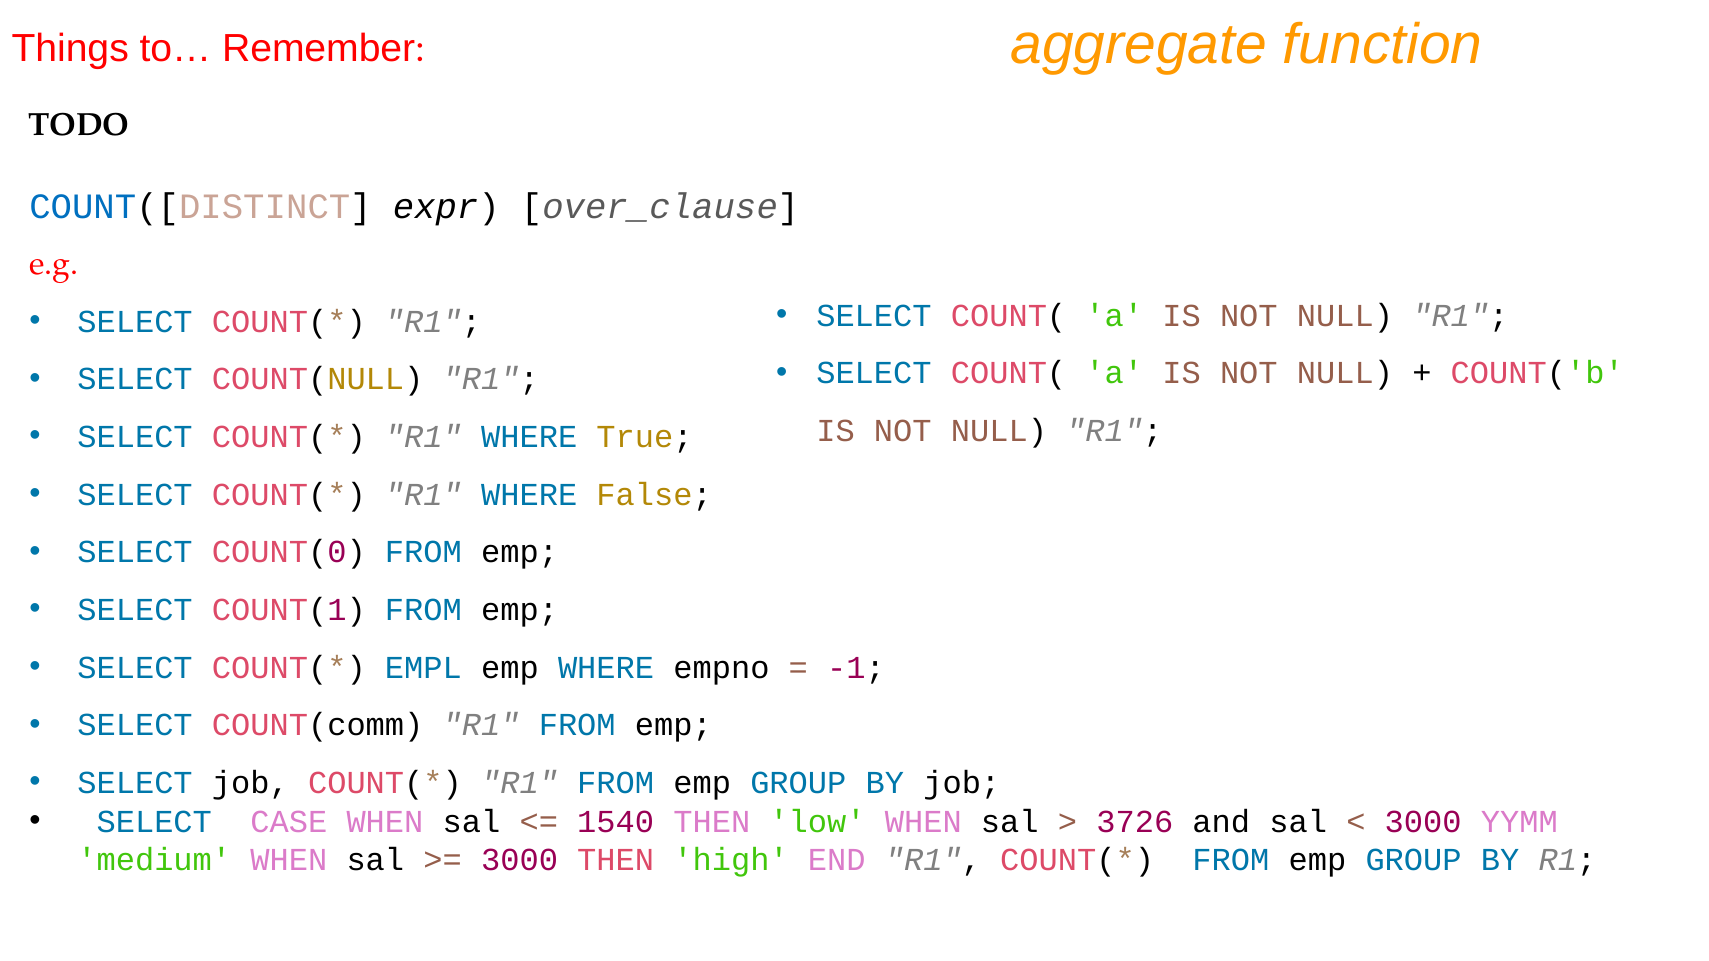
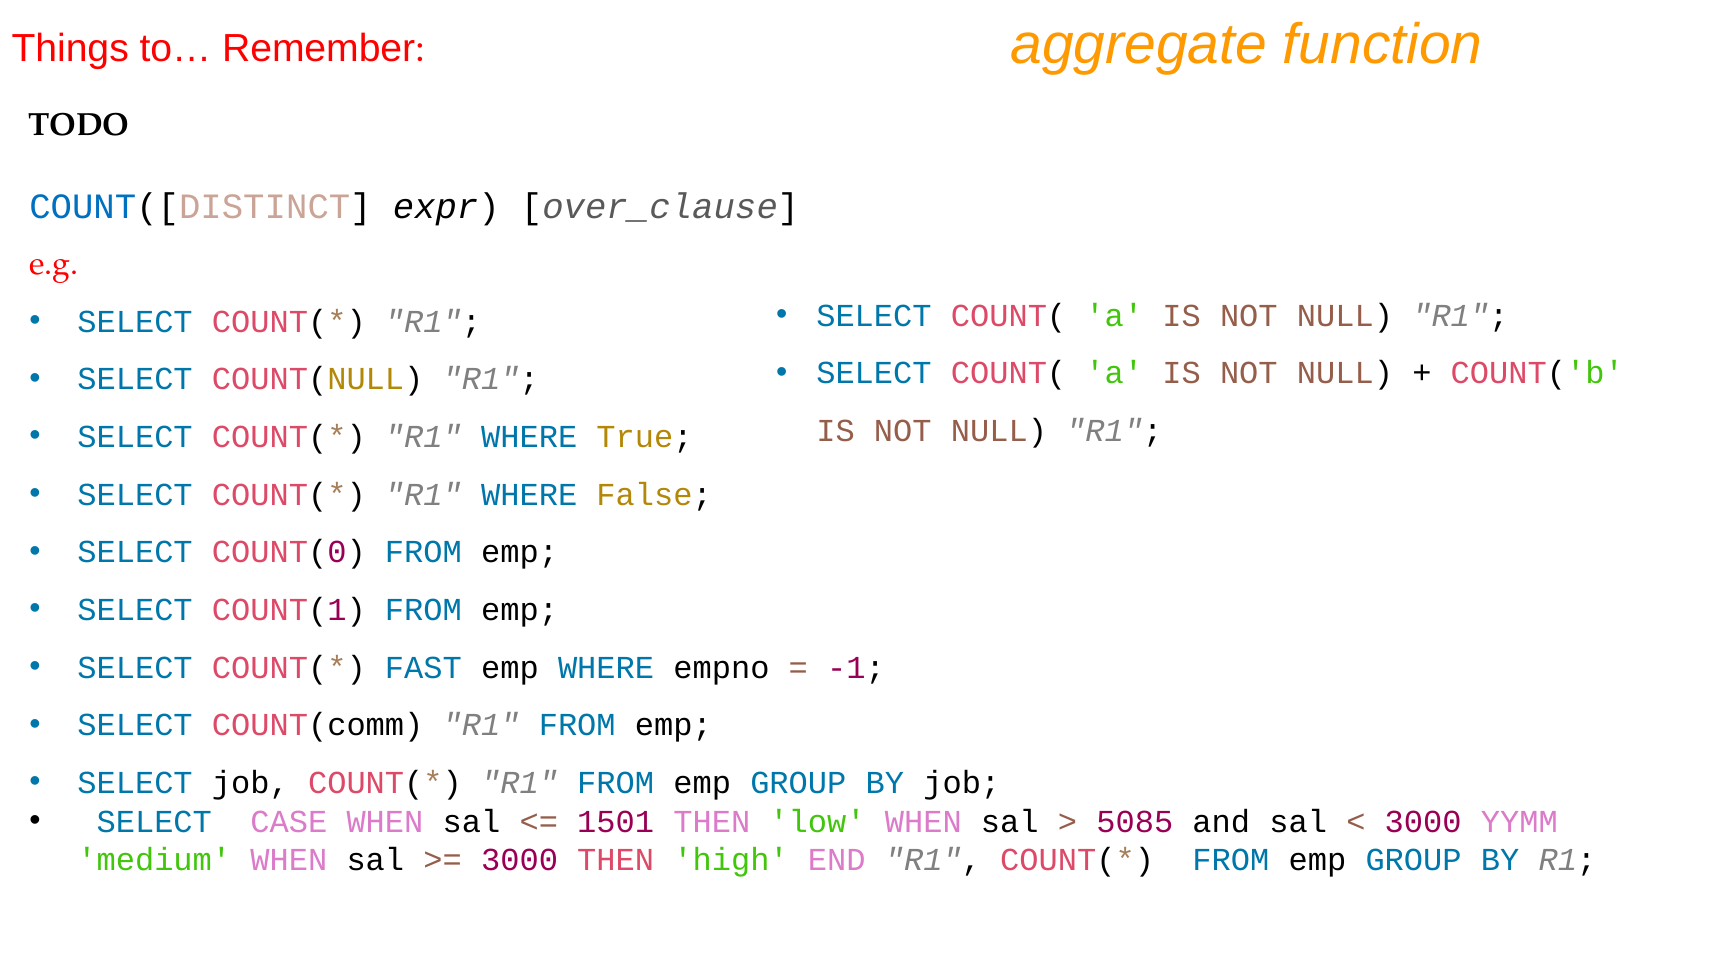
EMPL: EMPL -> FAST (423, 668)
1540: 1540 -> 1501 (616, 822)
3726: 3726 -> 5085 (1135, 822)
